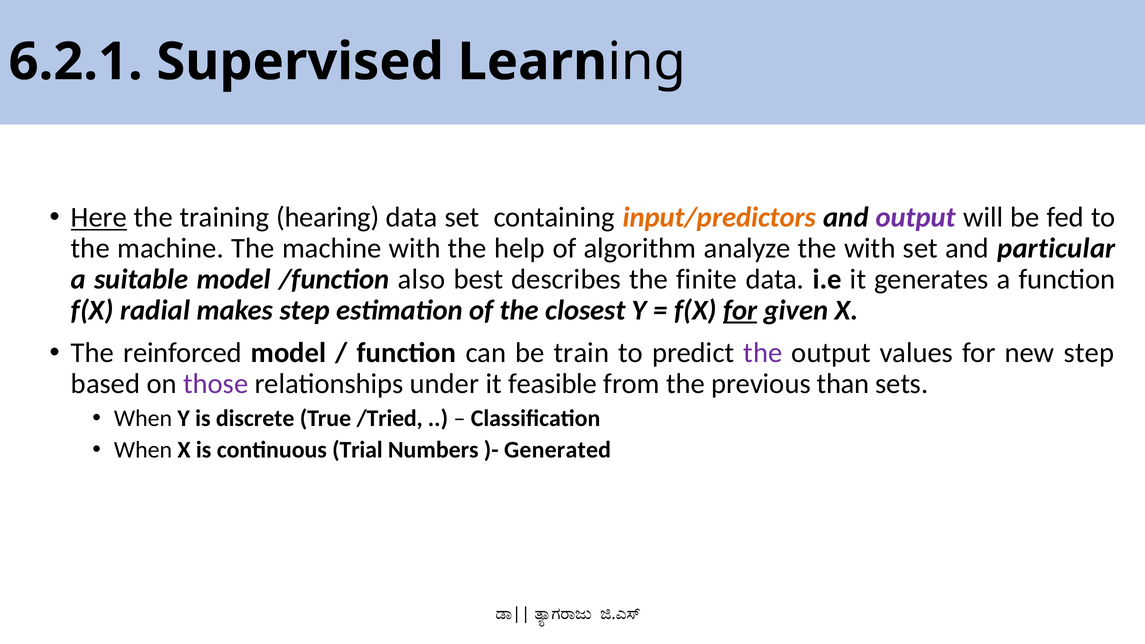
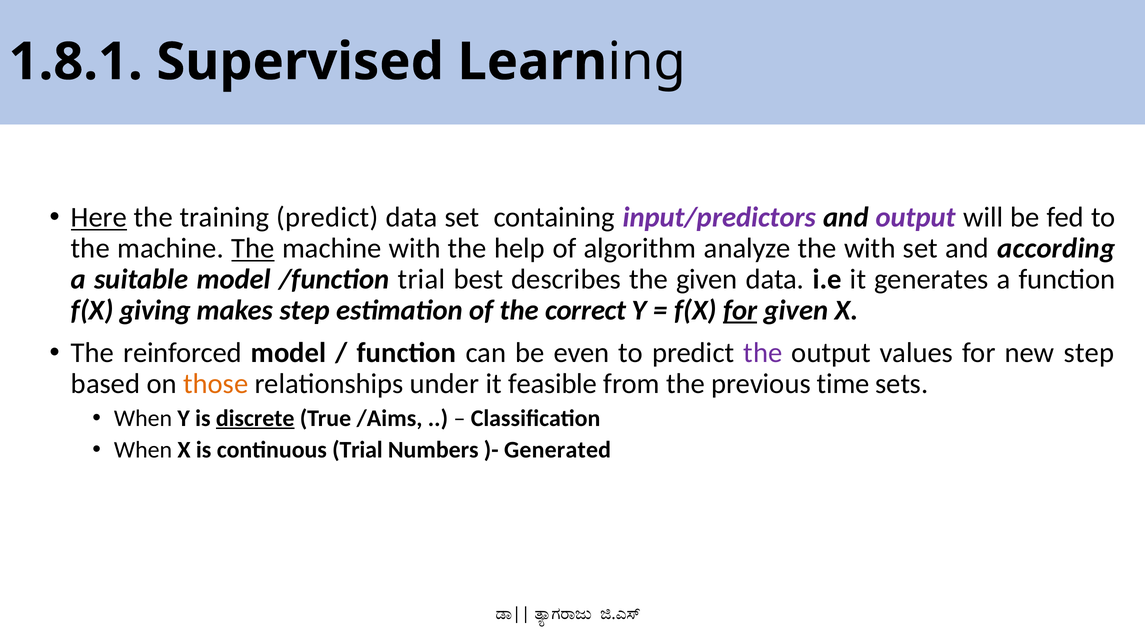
6.2.1: 6.2.1 -> 1.8.1 (76, 62)
training hearing: hearing -> predict (327, 217)
input/predictors colour: orange -> purple (719, 217)
The underline: none -> present (253, 248)
particular: particular -> according (1056, 248)
/function also: also -> trial (421, 279)
the finite: finite -> given (707, 279)
radial: radial -> giving (155, 310)
closest: closest -> correct (586, 310)
train: train -> even (582, 353)
those colour: purple -> orange (216, 384)
than: than -> time (843, 384)
discrete underline: none -> present (255, 418)
/Tried: /Tried -> /Aims (390, 418)
